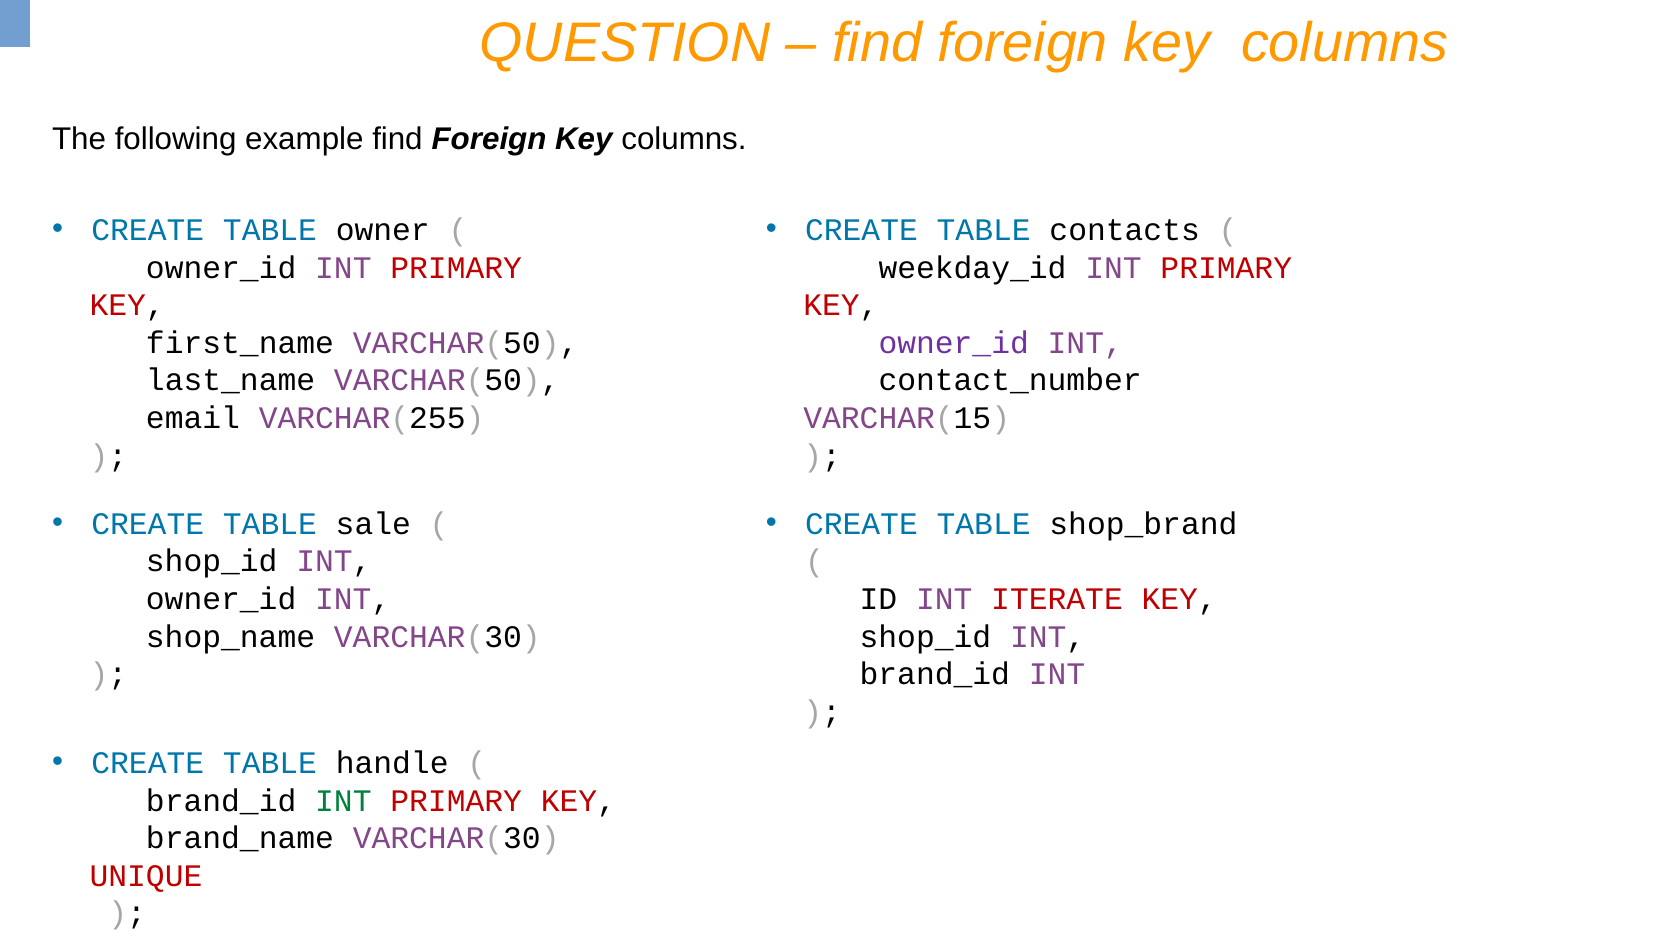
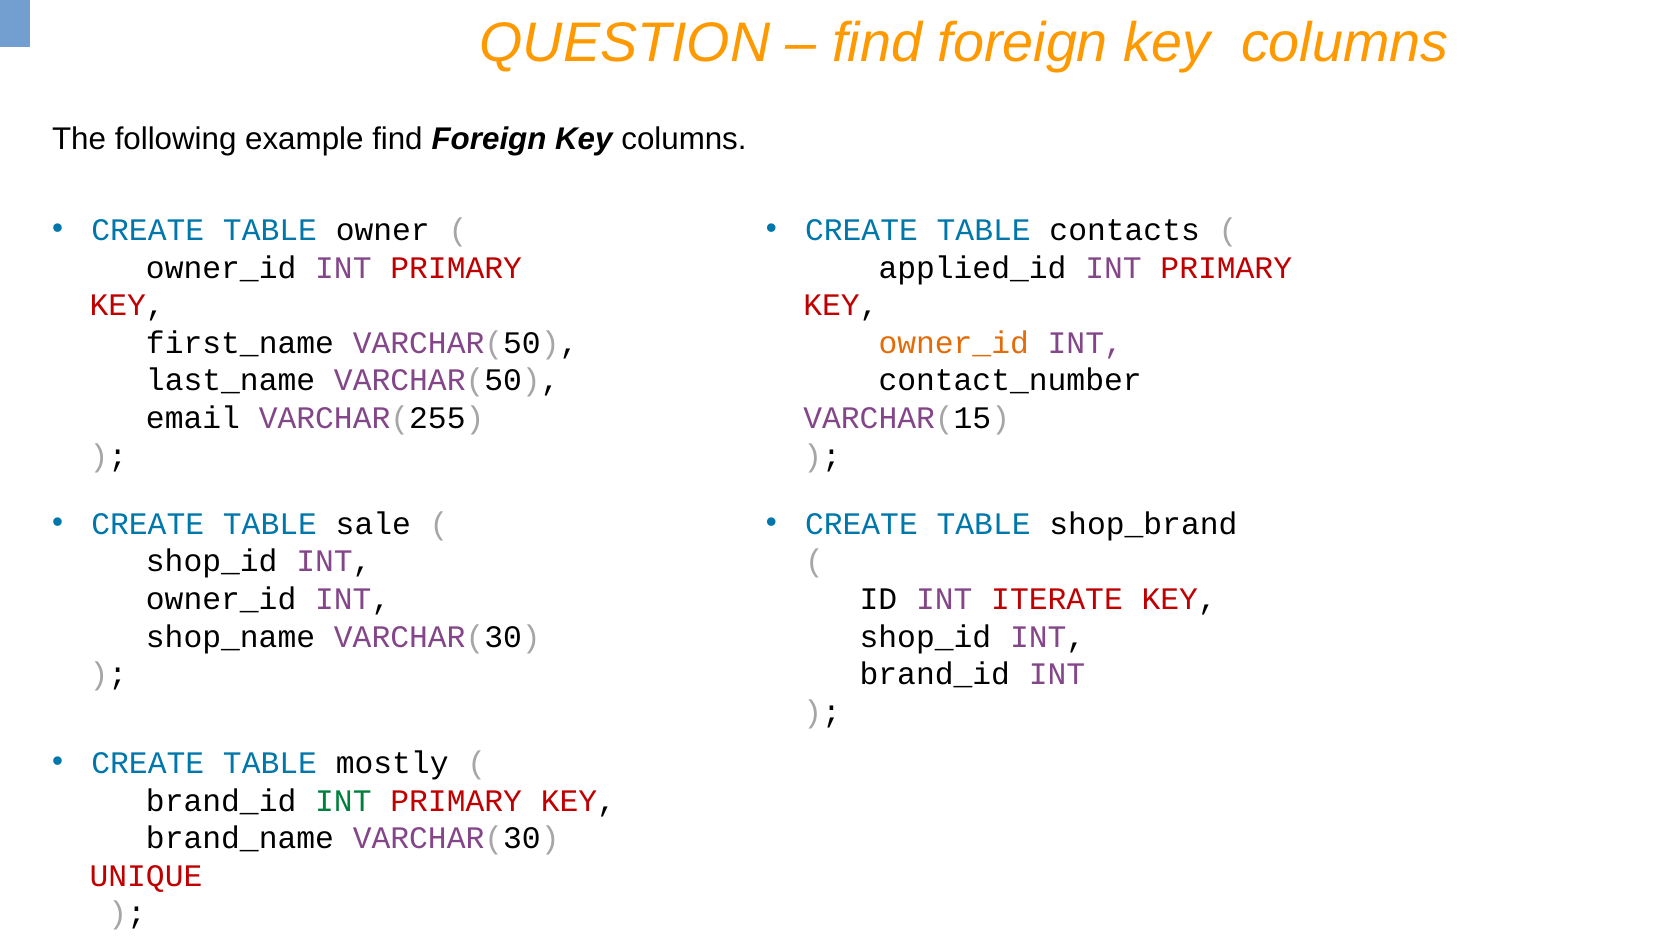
weekday_id: weekday_id -> applied_id (972, 268)
owner_id colour: purple -> orange (954, 343)
handle: handle -> mostly (392, 763)
